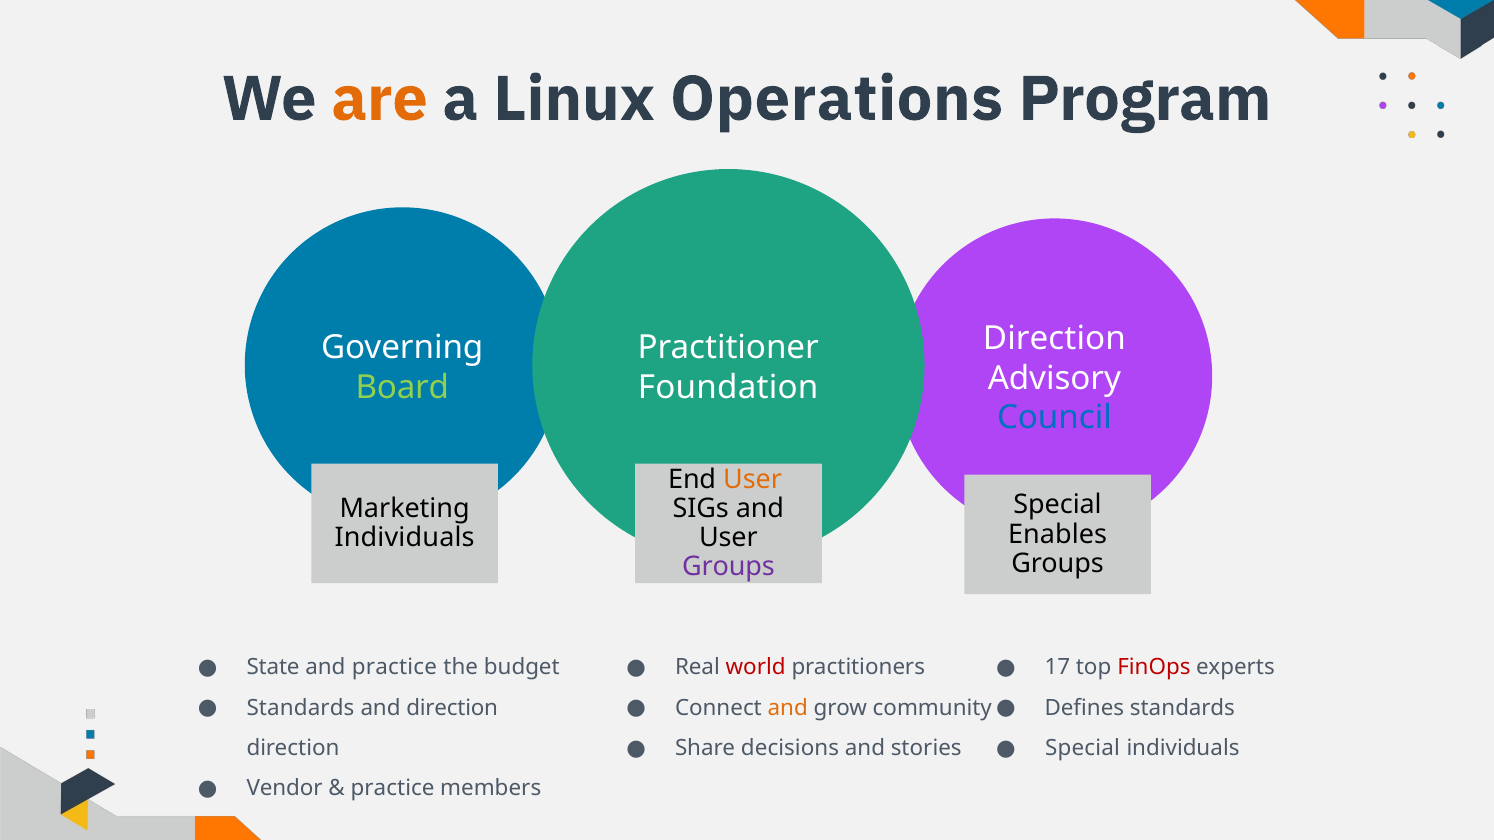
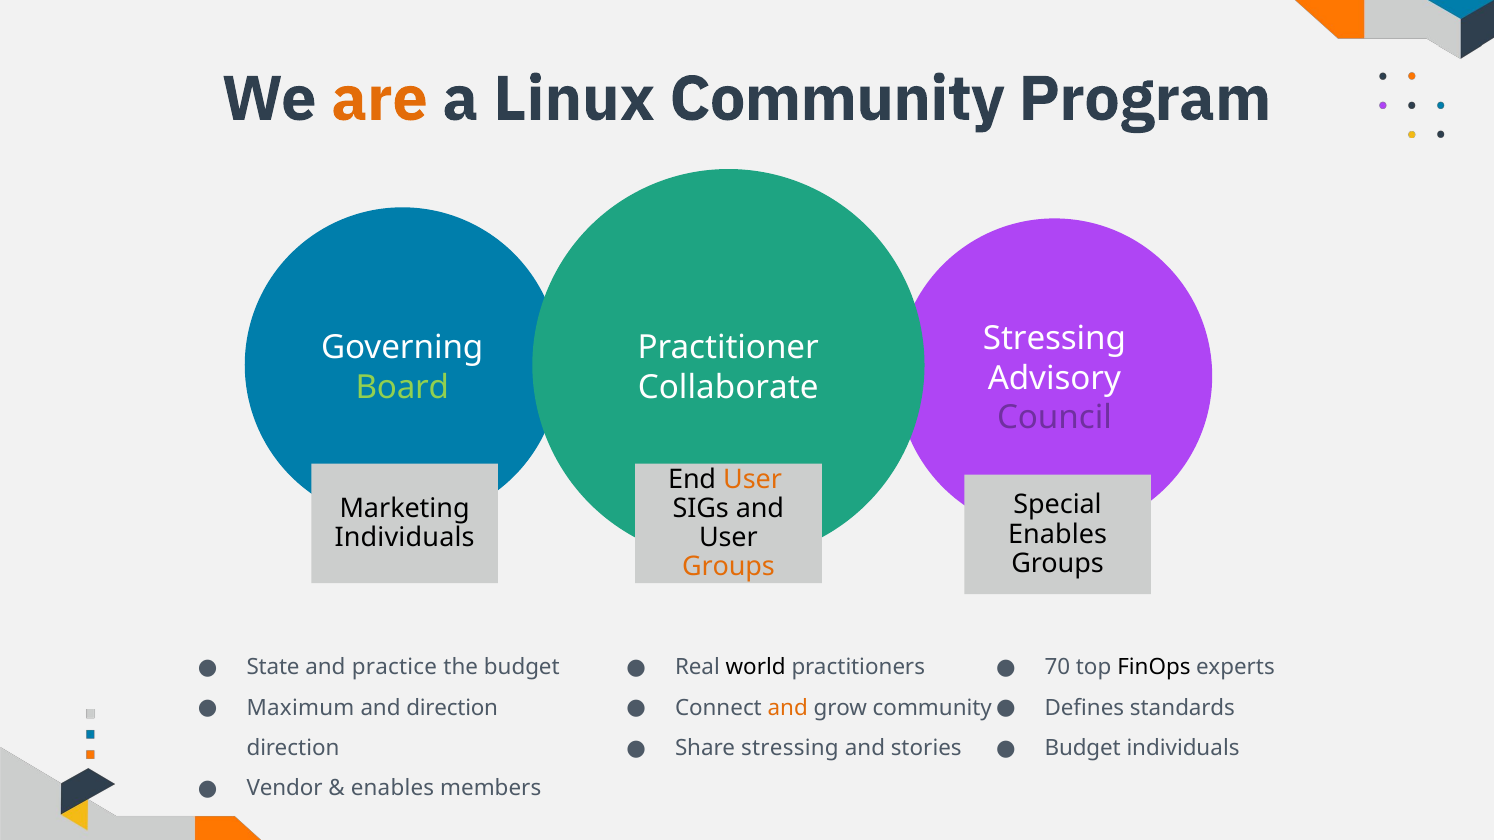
Linux Operations: Operations -> Community (837, 99)
Direction: Direction -> Stressing (1054, 339)
Foundation: Foundation -> Collaborate (728, 387)
Council colour: blue -> purple (1054, 418)
Groups colour: purple -> orange (729, 567)
world colour: red -> black (756, 668)
17: 17 -> 70 (1057, 668)
FinOps colour: red -> black (1154, 668)
Standards: Standards -> Maximum (300, 708)
Share decisions: decisions -> stressing (790, 748)
Special: Special -> Budget (1083, 748)
practice: practice -> enables (392, 789)
